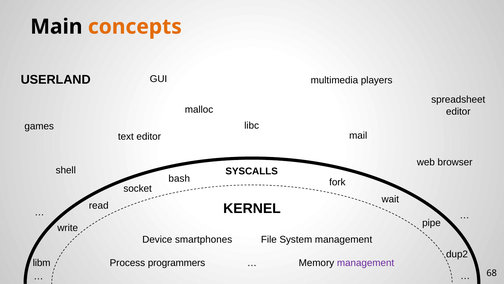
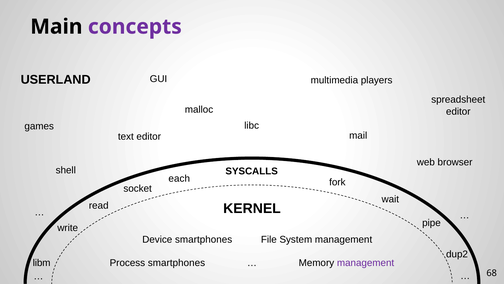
concepts colour: orange -> purple (135, 27)
bash: bash -> each (179, 178)
Process programmers: programmers -> smartphones (176, 262)
